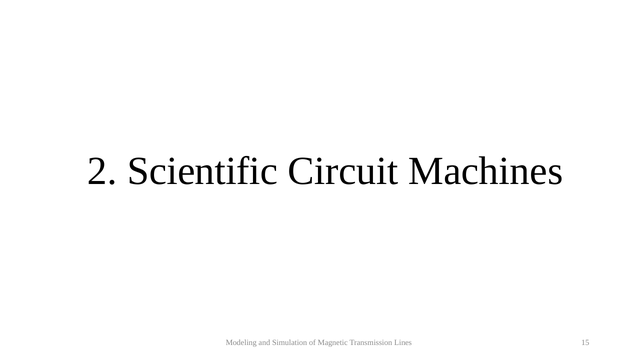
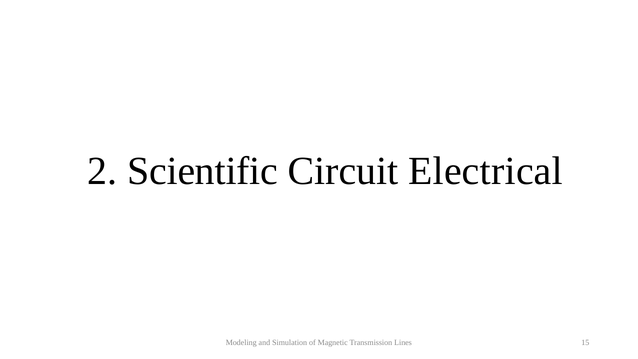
Machines: Machines -> Electrical (486, 171)
